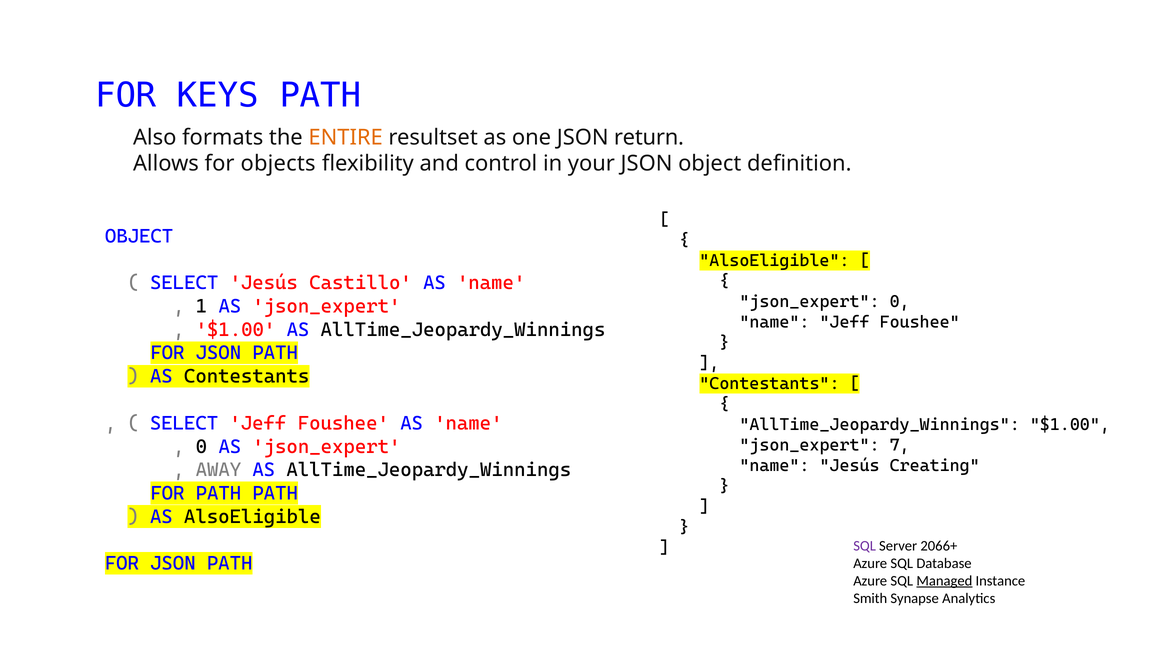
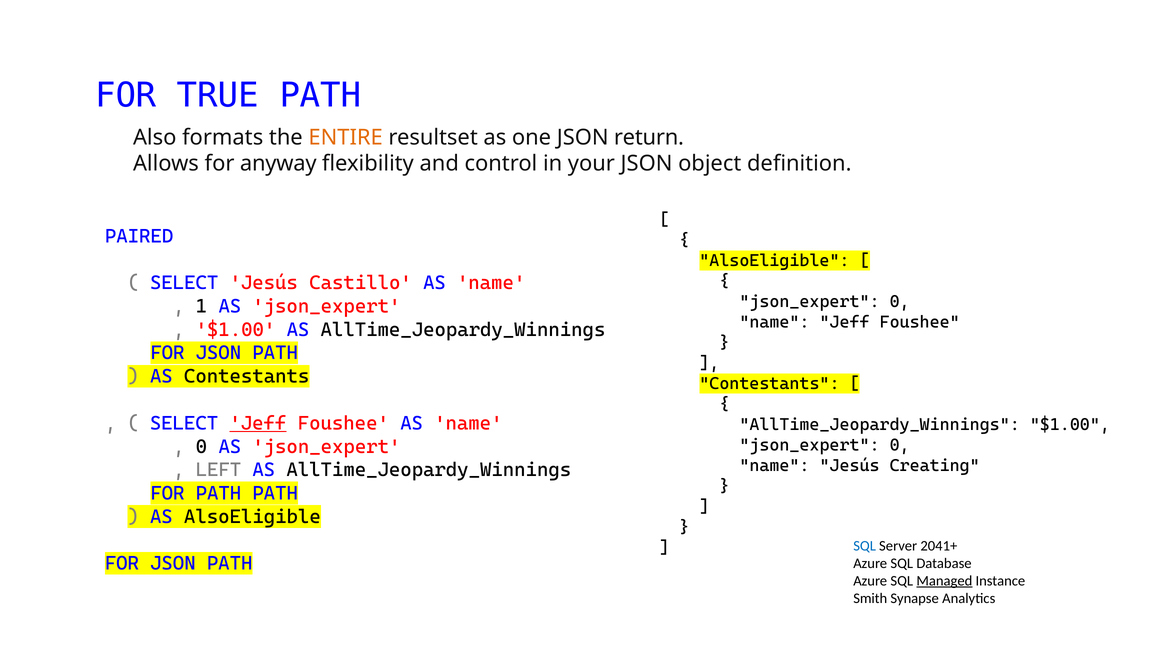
KEYS: KEYS -> TRUE (218, 95)
objects: objects -> anyway (278, 164)
OBJECT: OBJECT -> PAIRED (139, 236)
Jeff underline: none -> present (258, 423)
7: 7 -> 0 (900, 445)
AWAY: AWAY -> LEFT (218, 470)
SQL colour: purple -> blue (865, 546)
2066+: 2066+ -> 2041+ (939, 546)
